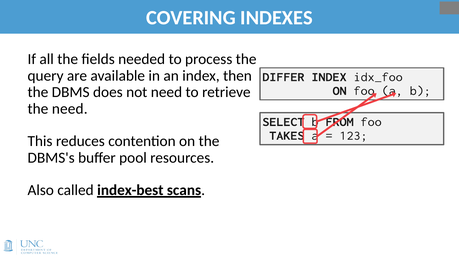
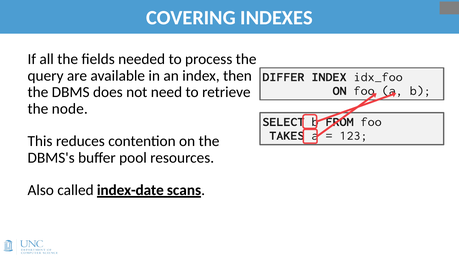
the need: need -> node (70, 109)
index-best: index-best -> index-date (130, 190)
